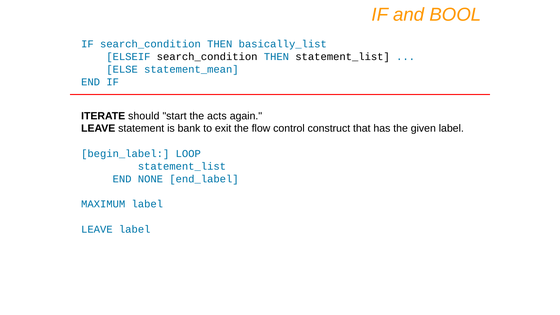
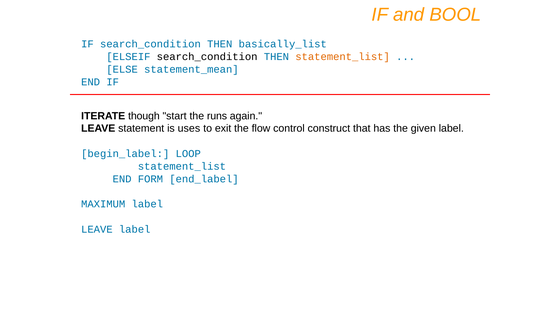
statement_list colour: black -> orange (343, 57)
should: should -> though (144, 116)
acts: acts -> runs (217, 116)
bank: bank -> uses (189, 129)
NONE: NONE -> FORM (150, 179)
